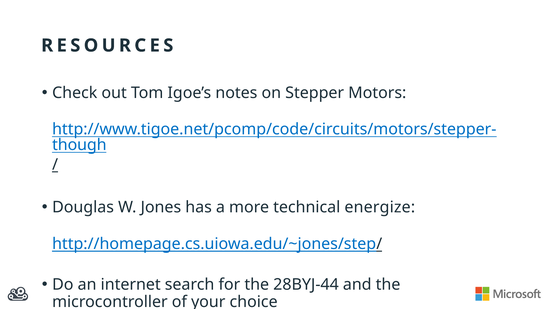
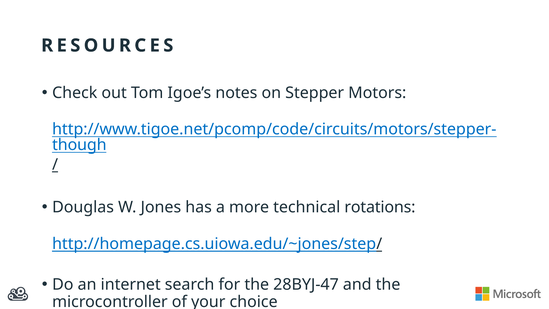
energize: energize -> rotations (380, 207)
28BYJ-44: 28BYJ-44 -> 28BYJ-47 (306, 284)
